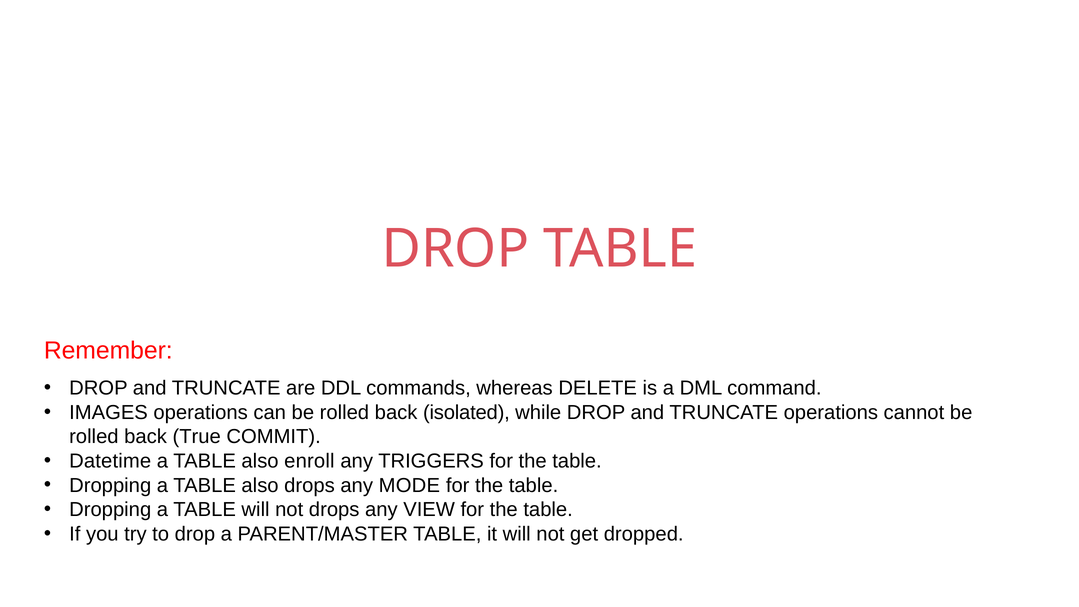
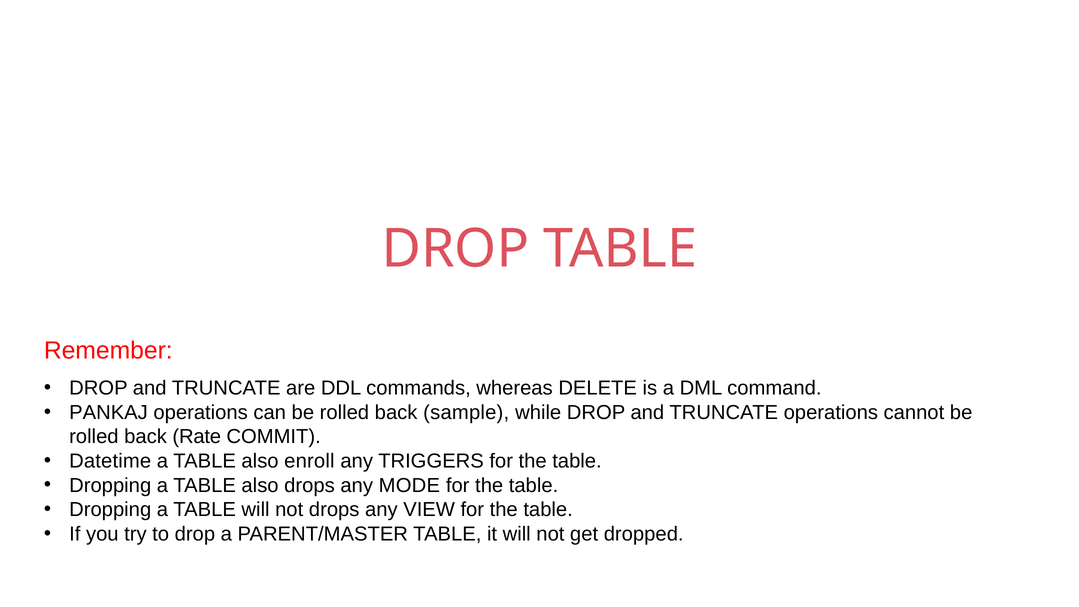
IMAGES: IMAGES -> PANKAJ (109, 412)
isolated: isolated -> sample (466, 412)
True: True -> Rate (197, 437)
